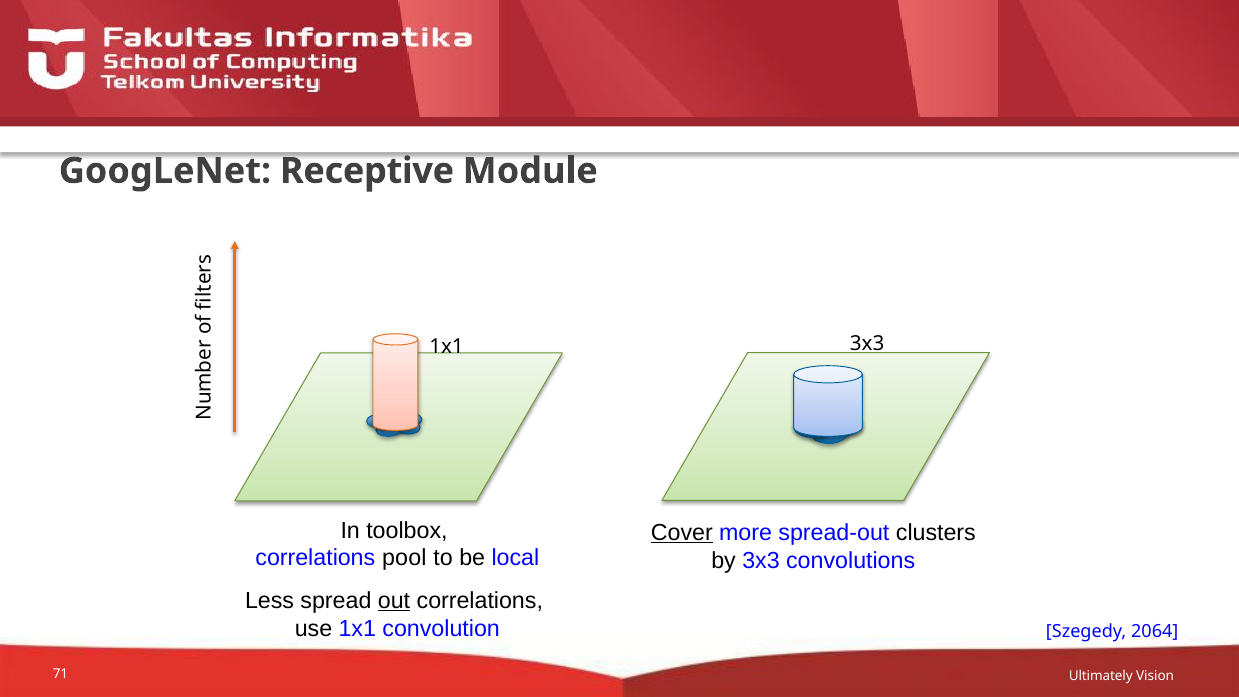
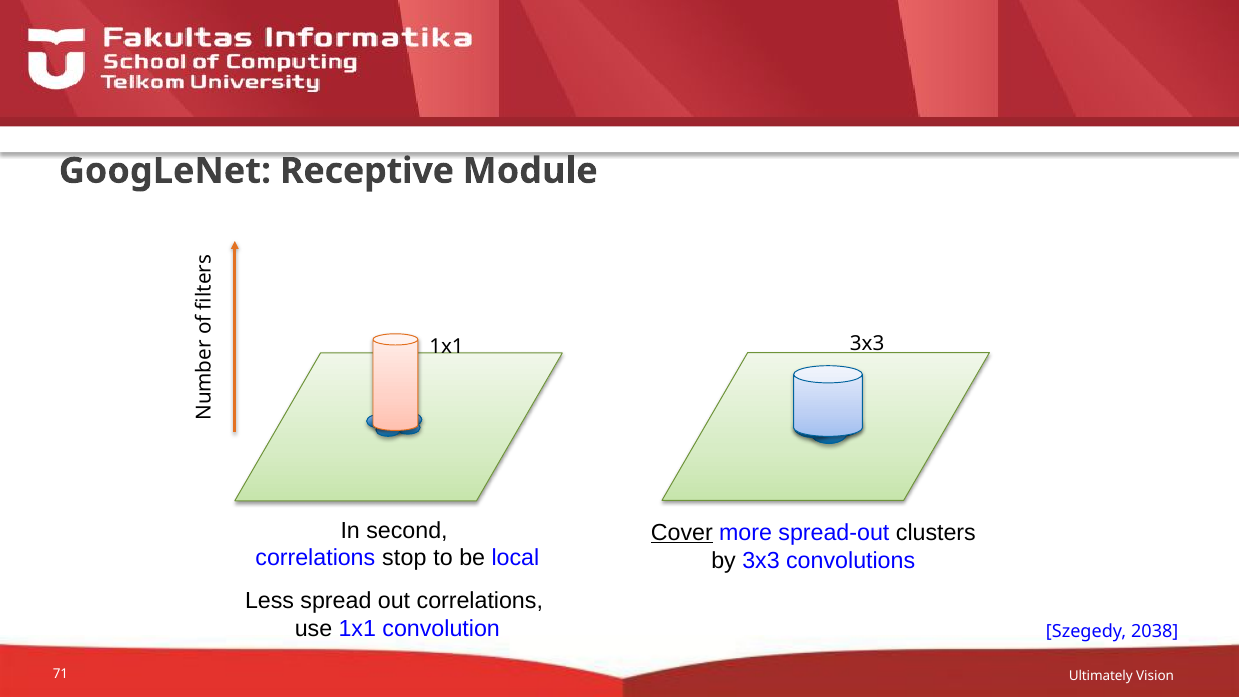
toolbox: toolbox -> second (407, 530)
pool: pool -> stop (404, 558)
out underline: present -> none (394, 601)
2064: 2064 -> 2038 (1155, 632)
